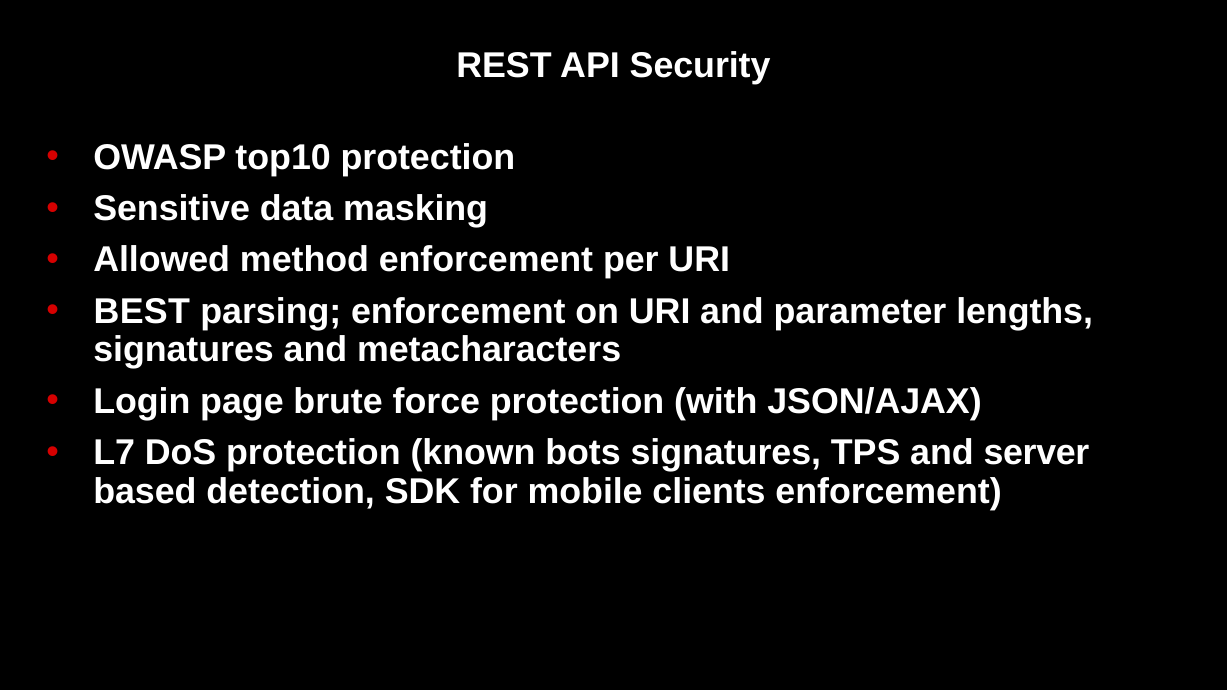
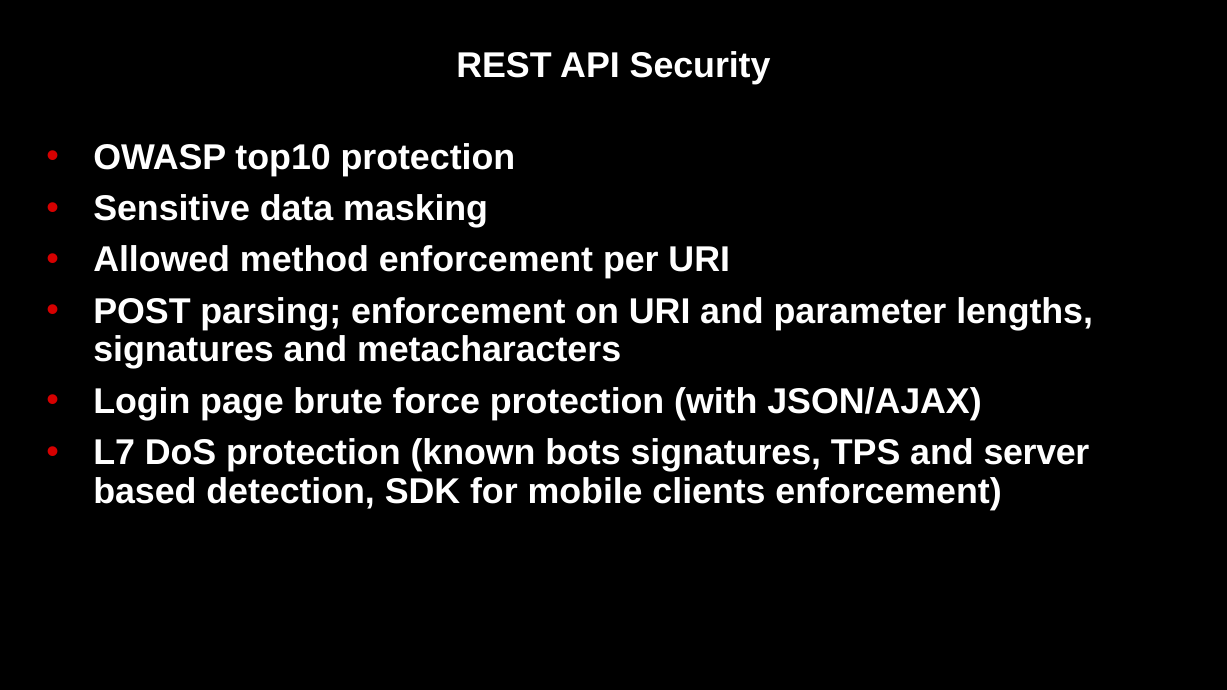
BEST: BEST -> POST (142, 312)
